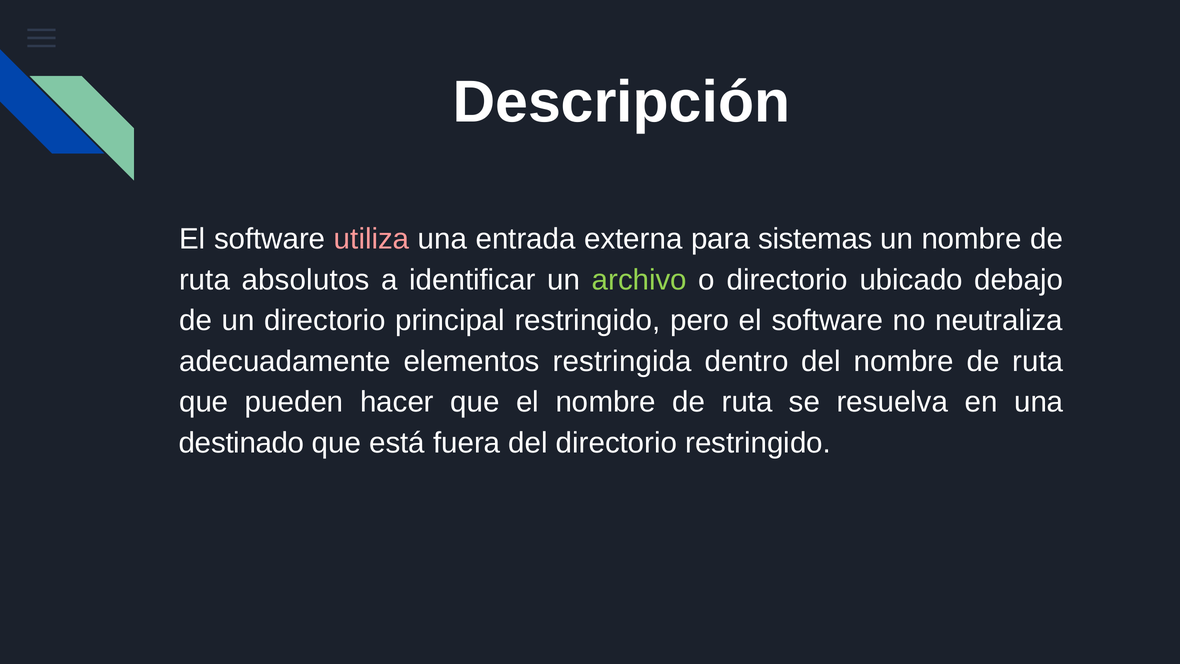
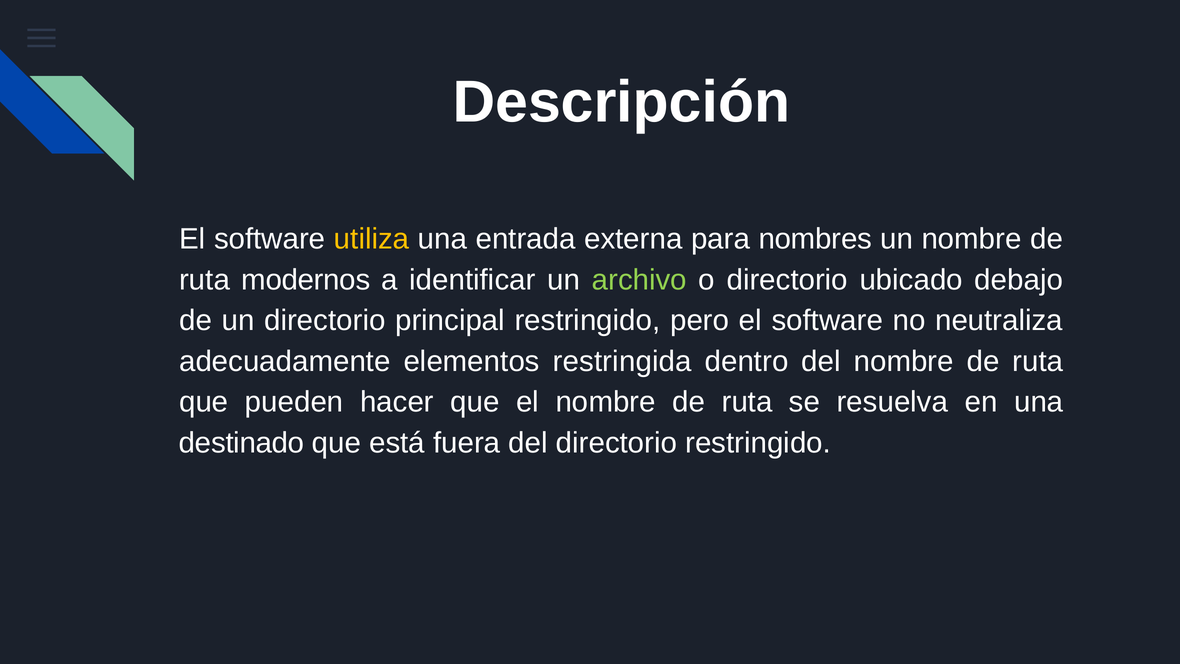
utiliza colour: pink -> yellow (372, 239)
sistemas: sistemas -> nombres (815, 239)
absolutos: absolutos -> modernos (306, 280)
